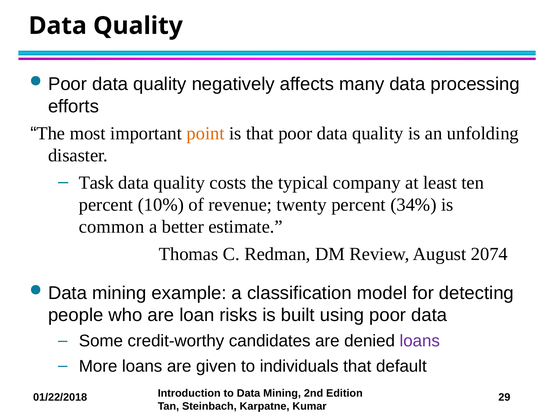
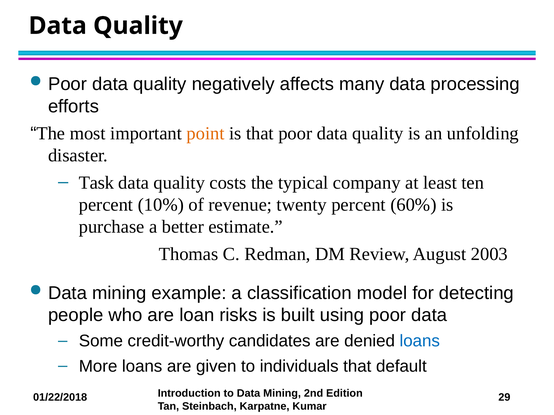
34%: 34% -> 60% (413, 205)
common: common -> purchase (112, 227)
2074: 2074 -> 2003 (489, 254)
loans colour: purple -> blue (420, 341)
